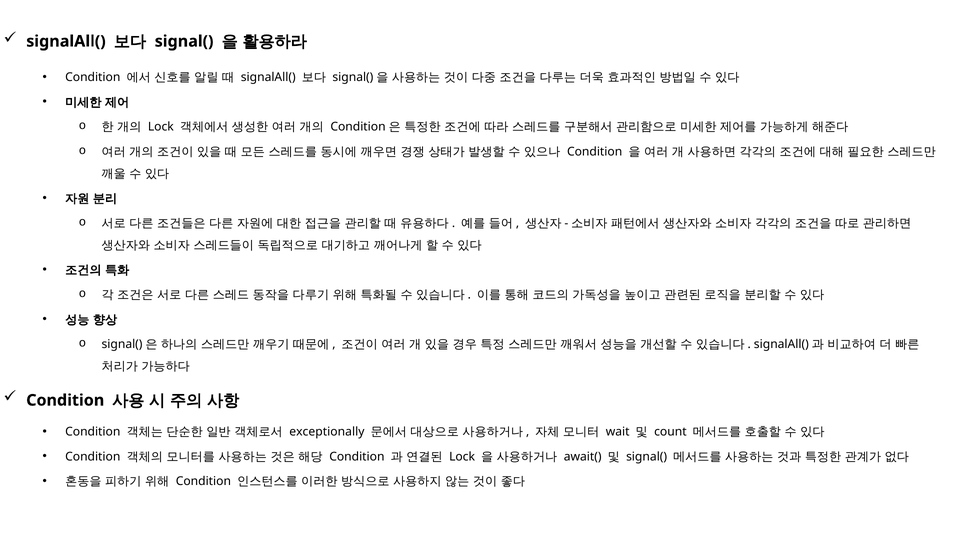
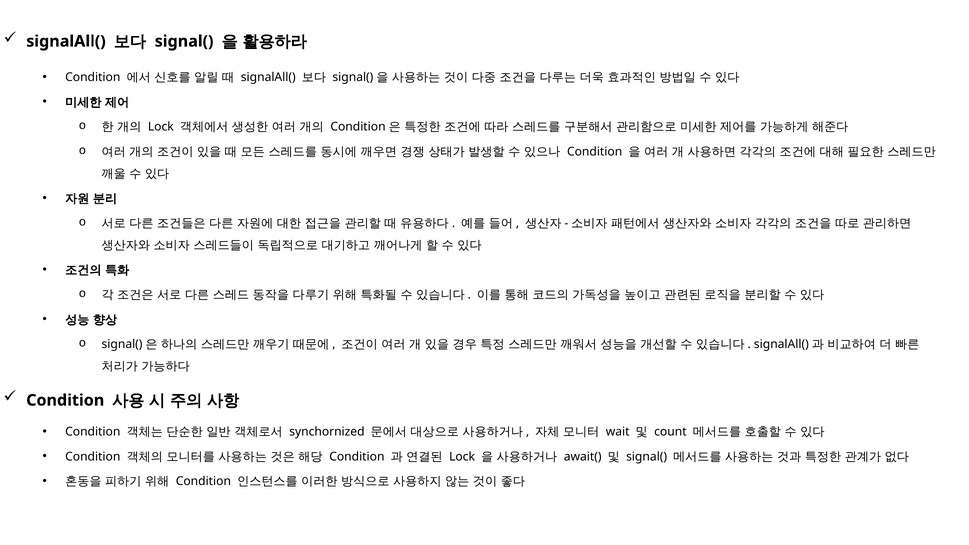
exceptionally: exceptionally -> synchornized (327, 432)
